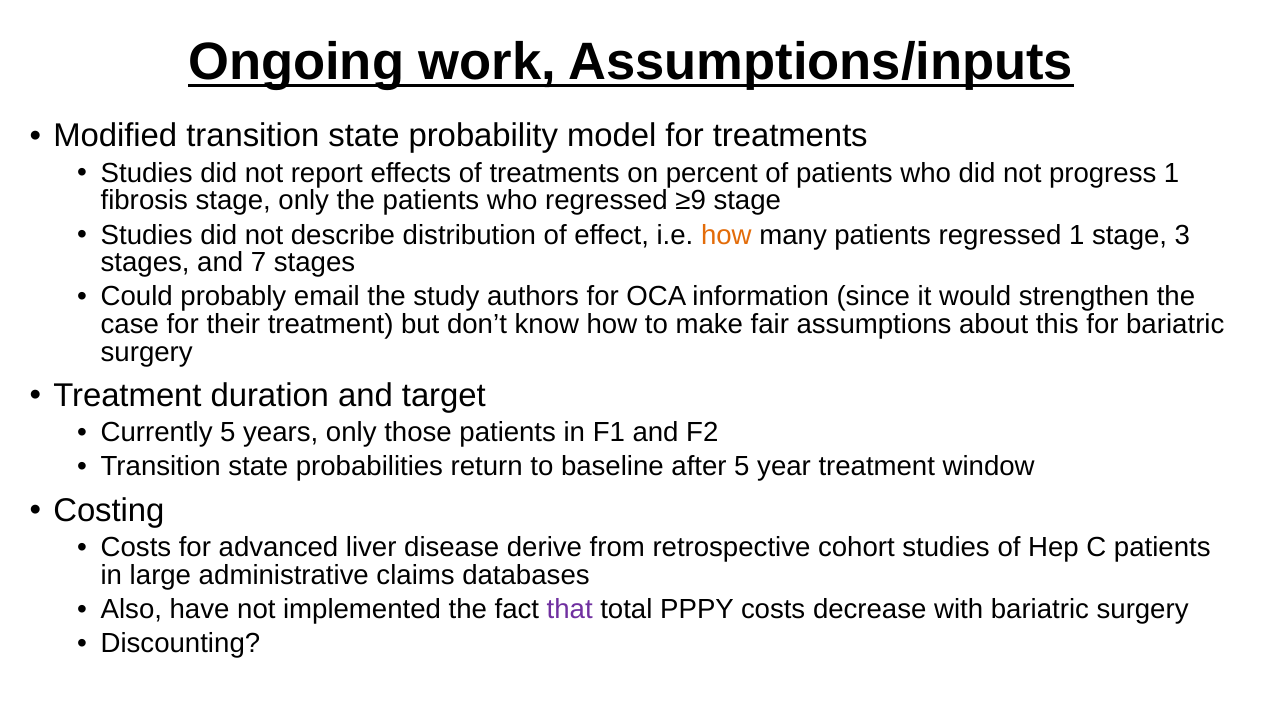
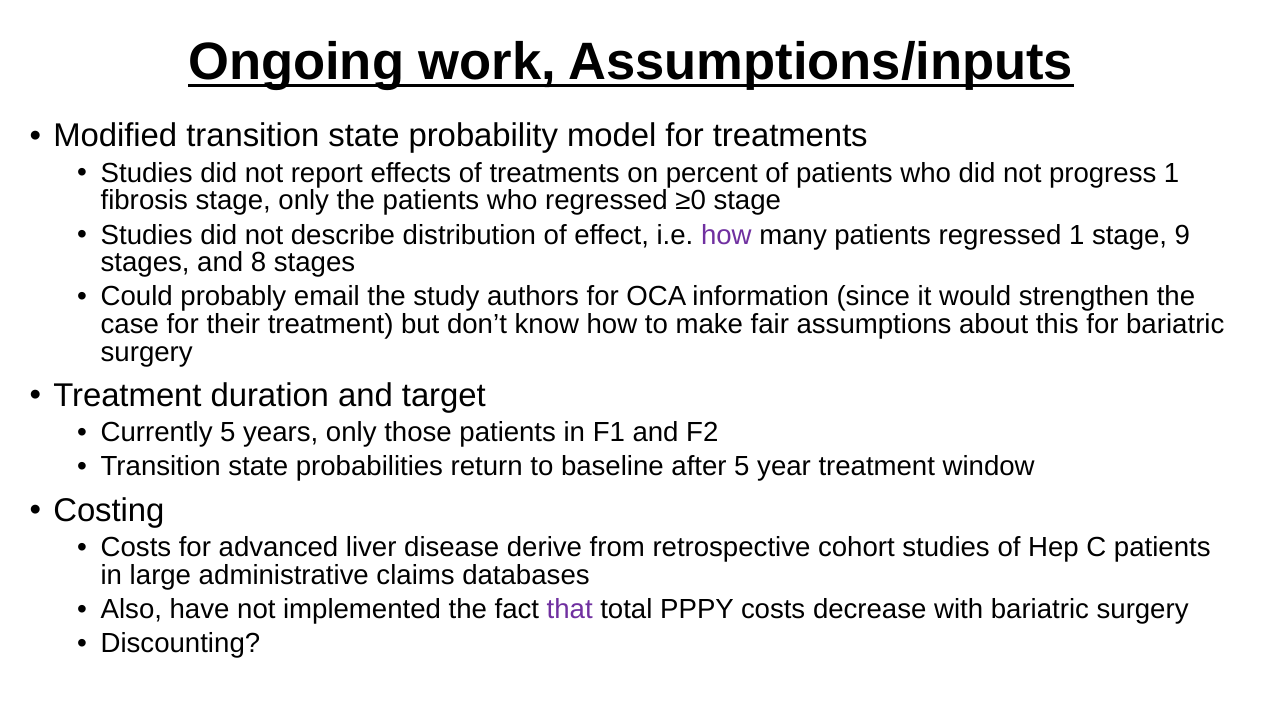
≥9: ≥9 -> ≥0 (691, 201)
how colour: orange -> purple (726, 235)
3: 3 -> 9 (1182, 235)
7: 7 -> 8 (259, 263)
